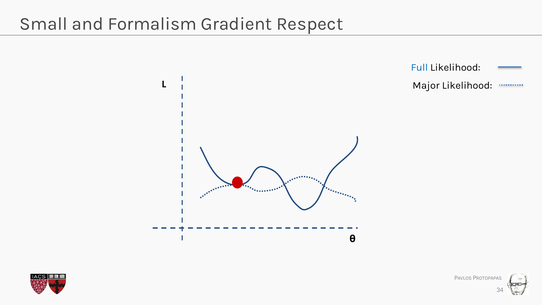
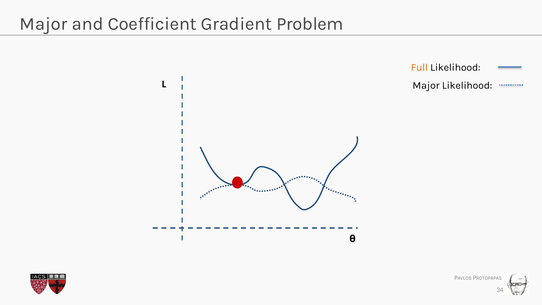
Small: Small -> Major (44, 24)
Formalism: Formalism -> Coefficient (152, 24)
Respect: Respect -> Problem (310, 24)
Full colour: blue -> orange (419, 68)
